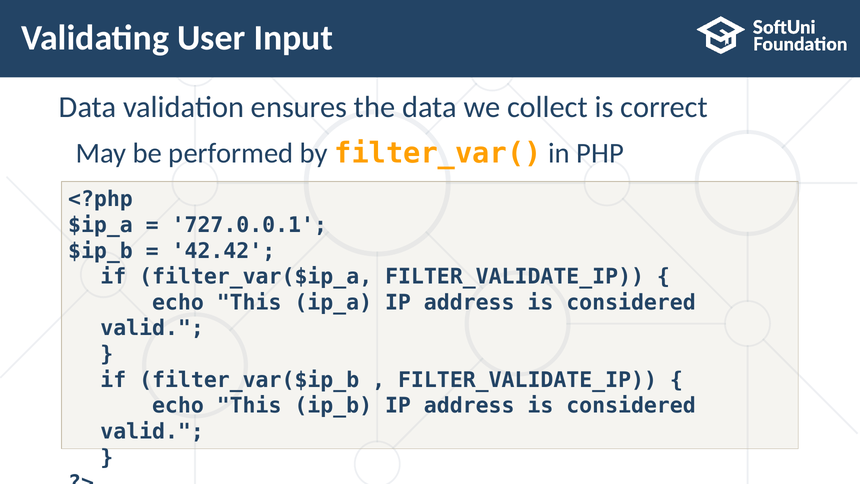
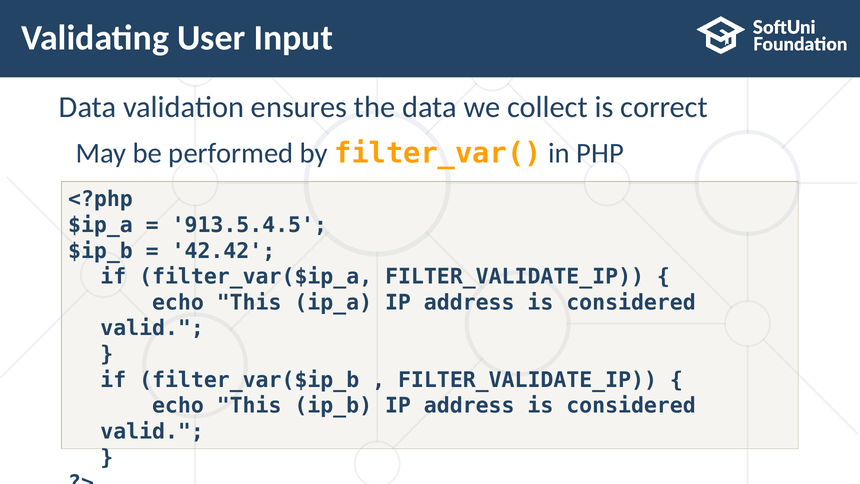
727.0.0.1: 727.0.0.1 -> 913.5.4.5 (249, 225)
